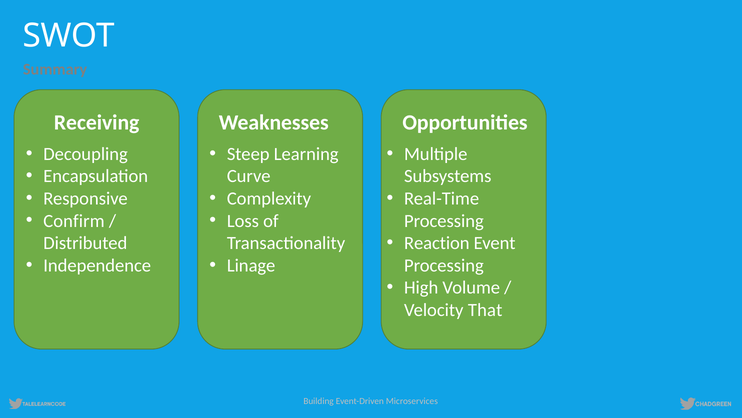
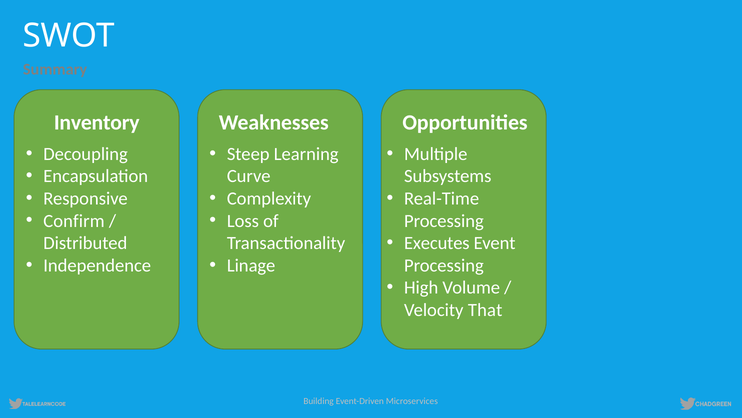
Receiving: Receiving -> Inventory (97, 122)
Reaction: Reaction -> Executes (437, 243)
